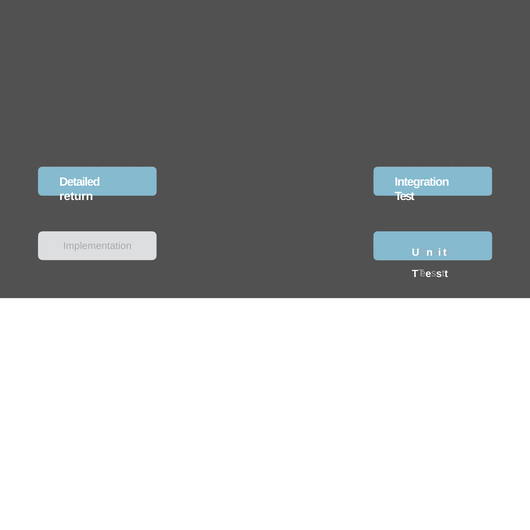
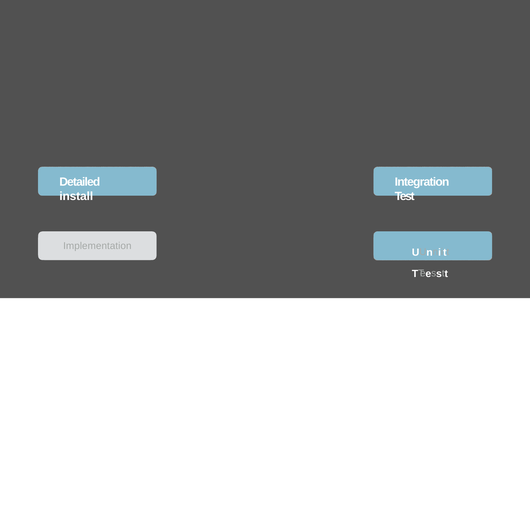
return: return -> install (76, 196)
